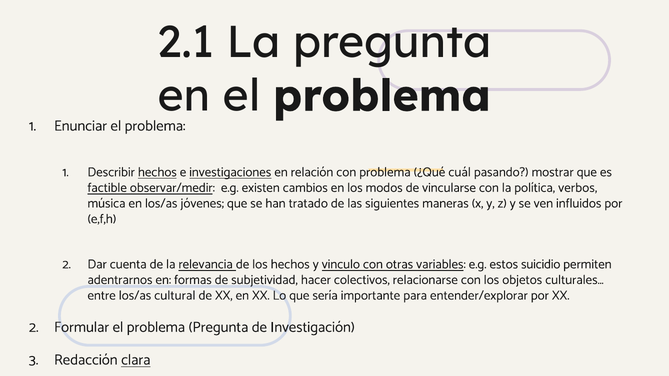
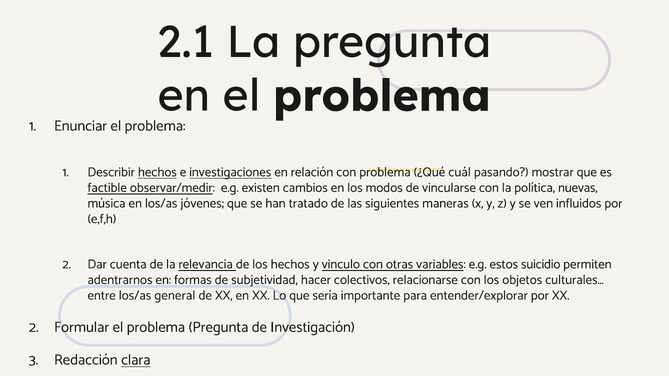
verbos: verbos -> nuevas (578, 188)
cultural: cultural -> general (175, 296)
